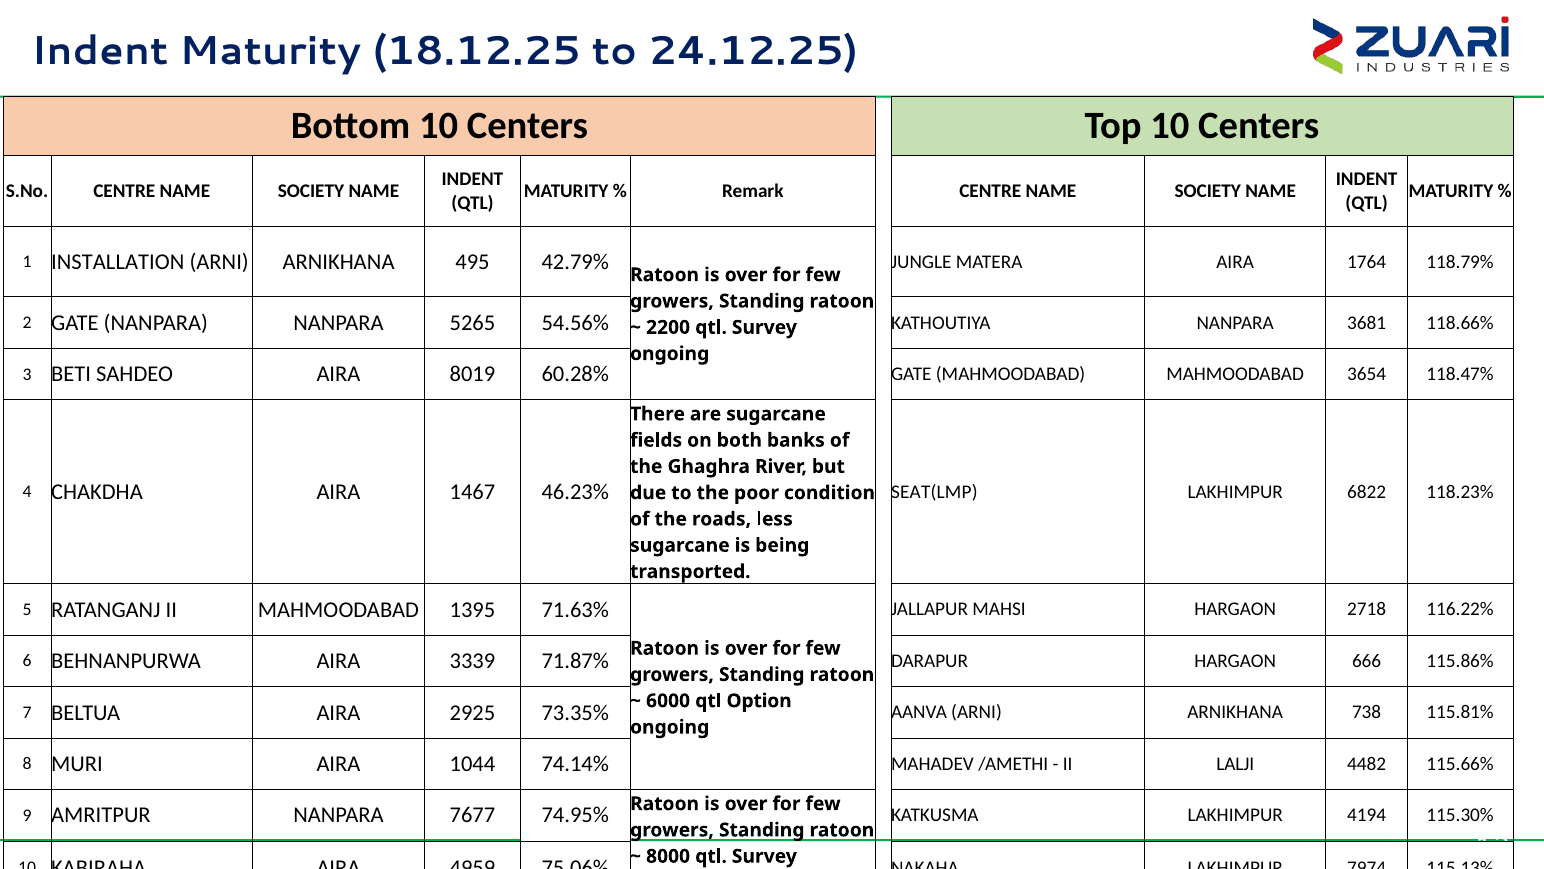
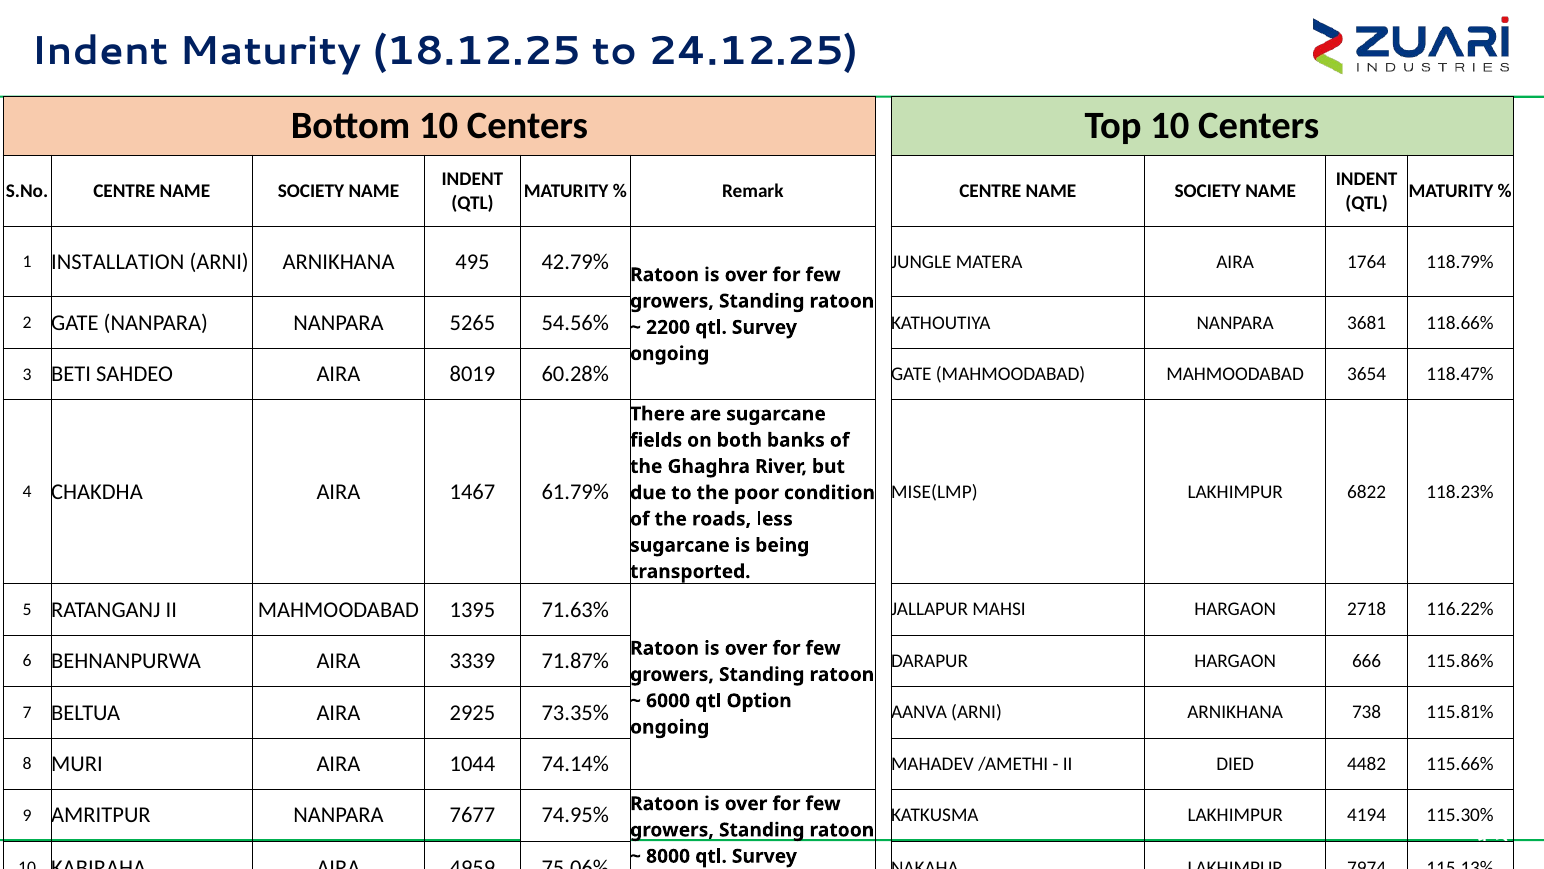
SEAT(LMP: SEAT(LMP -> MISE(LMP (934, 492)
46.23%: 46.23% -> 61.79% (575, 492)
LALJI: LALJI -> DIED (1235, 764)
